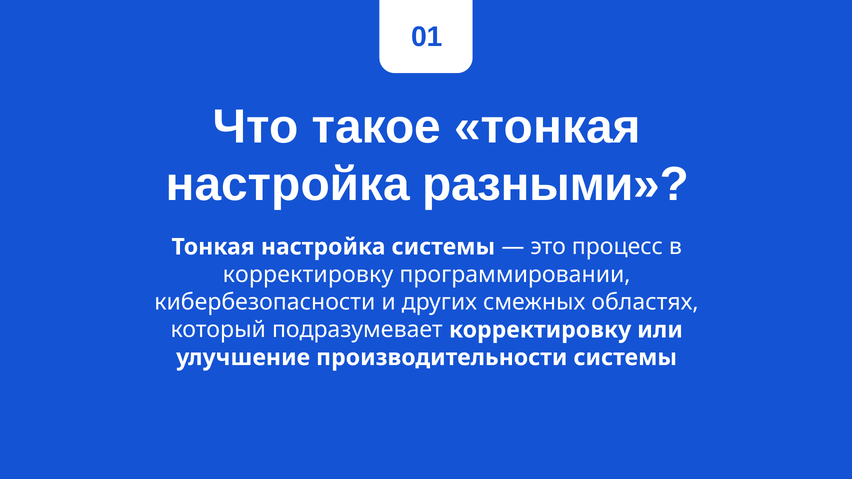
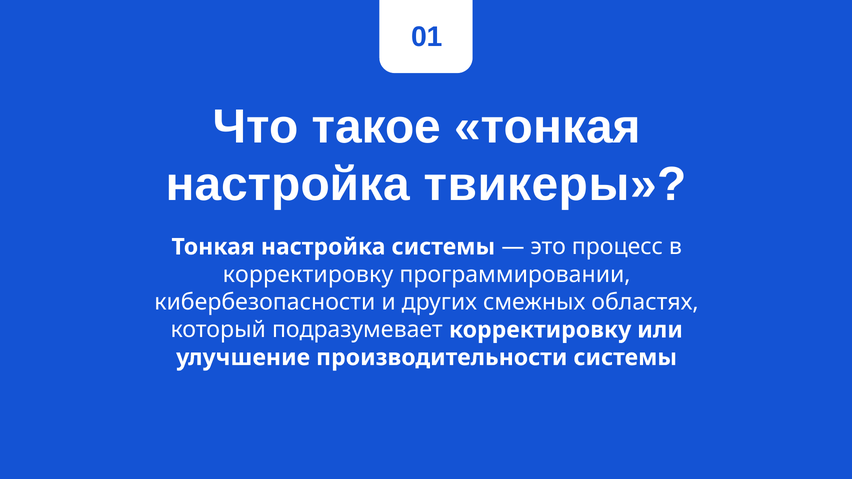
разными: разными -> твикеры (555, 184)
